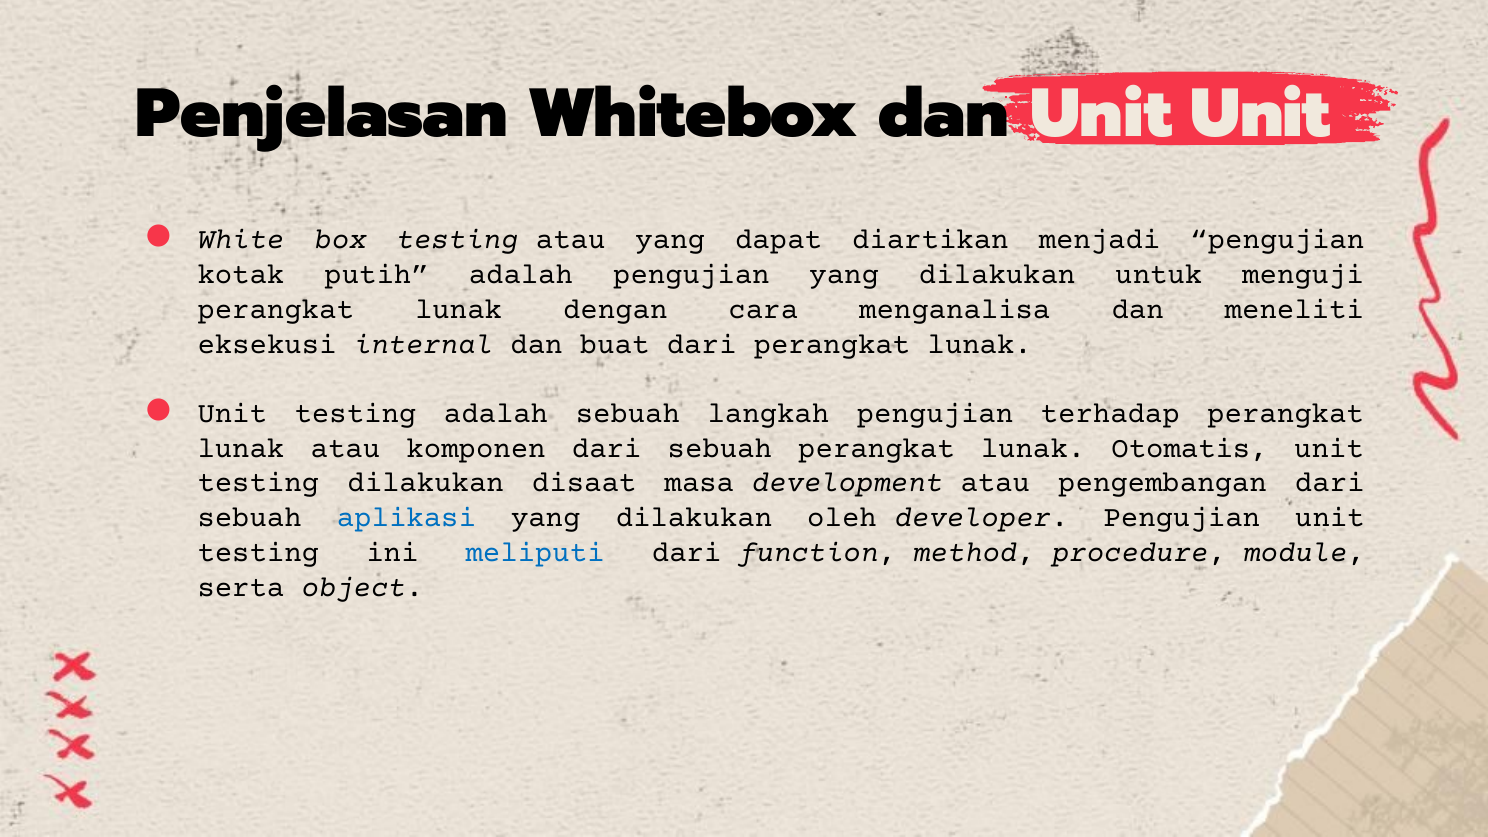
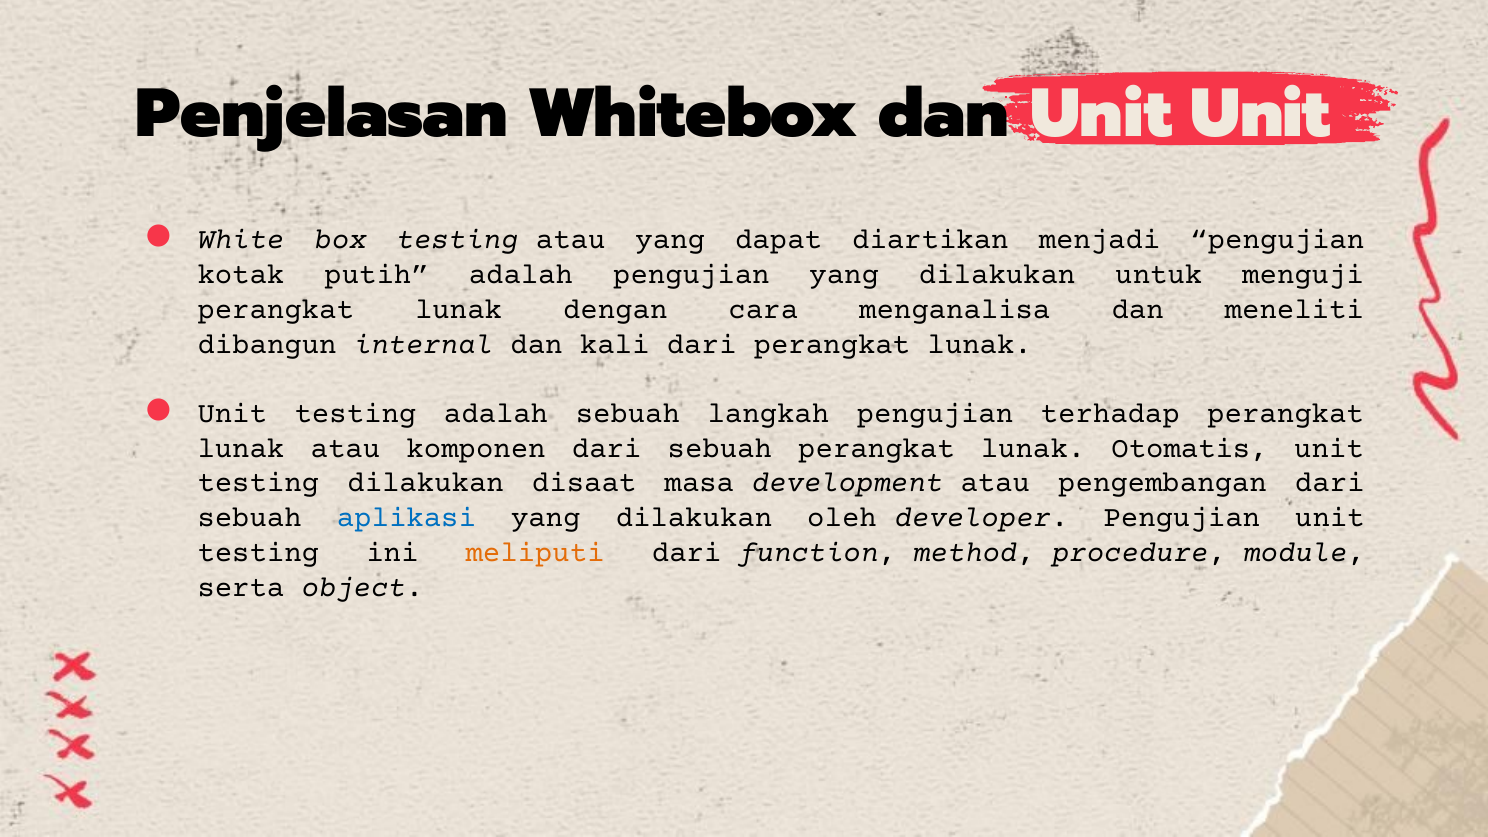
eksekusi: eksekusi -> dibangun (267, 343)
buat: buat -> kali (615, 343)
meliputi colour: blue -> orange (535, 552)
